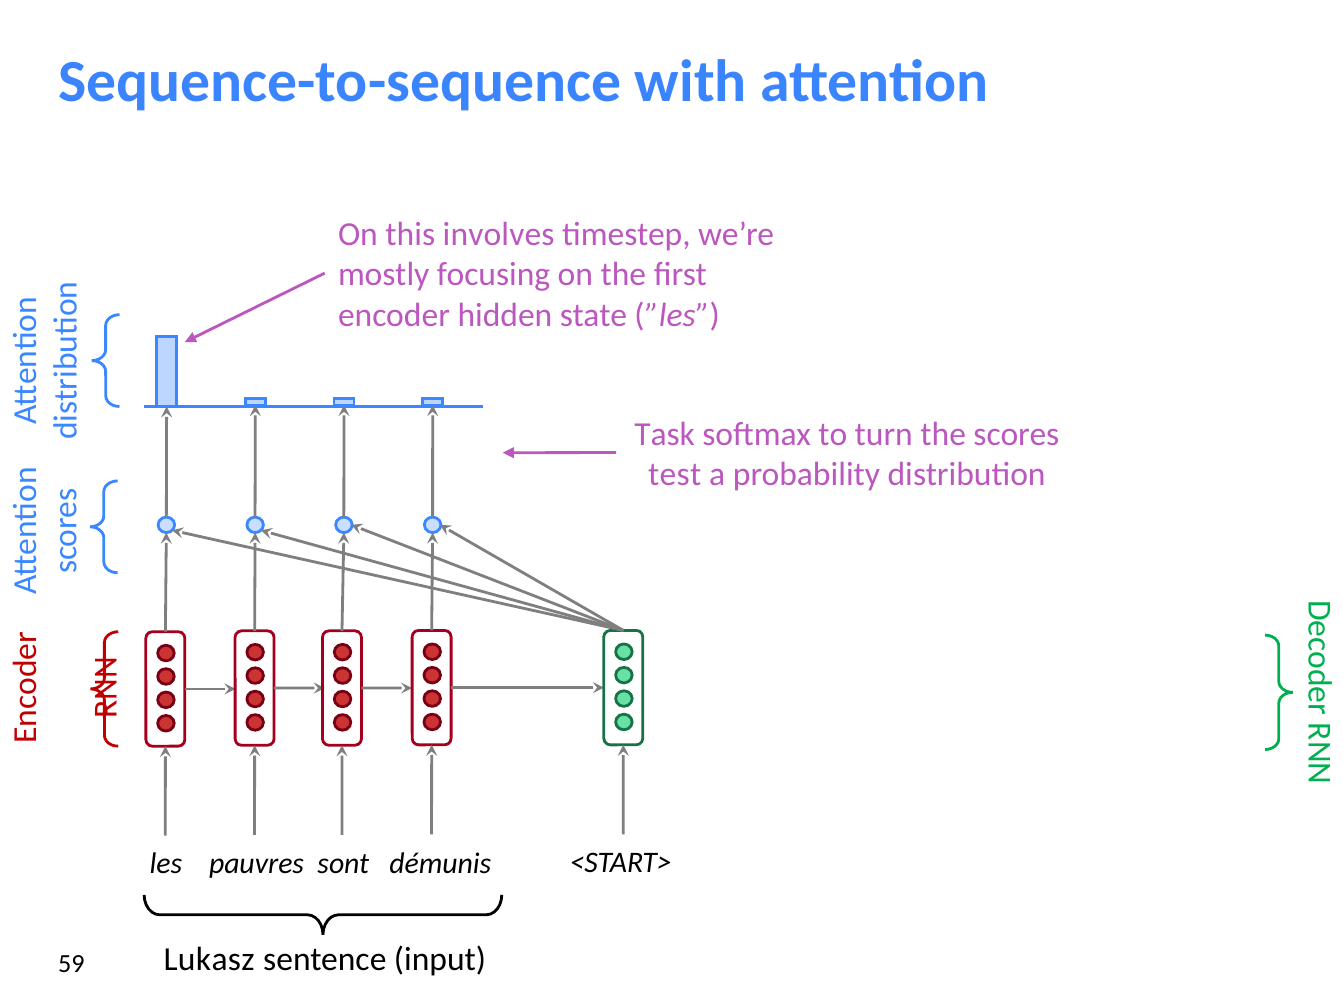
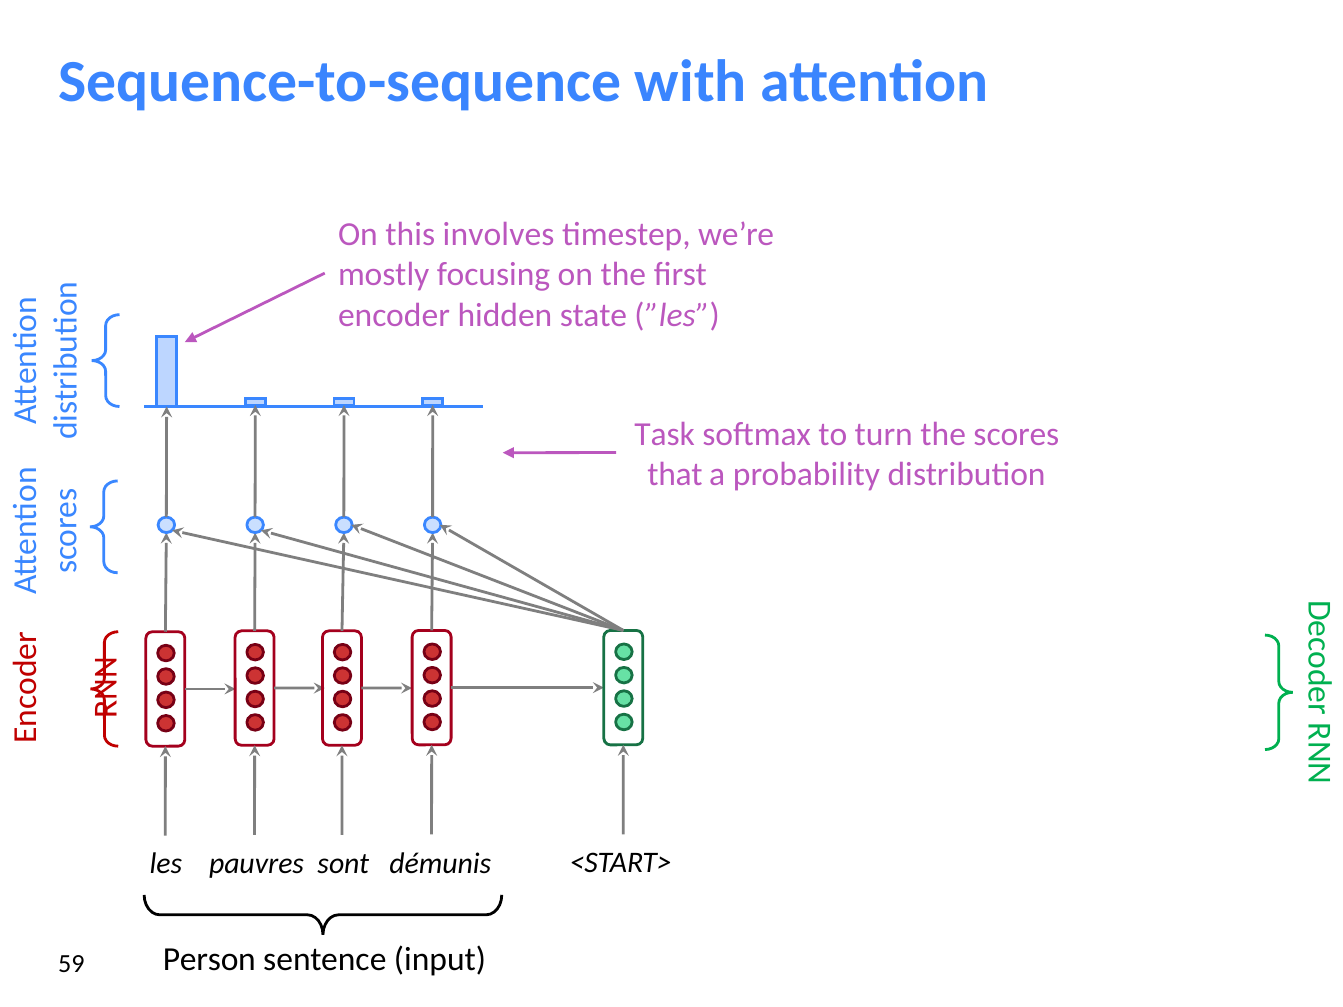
test: test -> that (675, 475)
Lukasz: Lukasz -> Person (209, 960)
